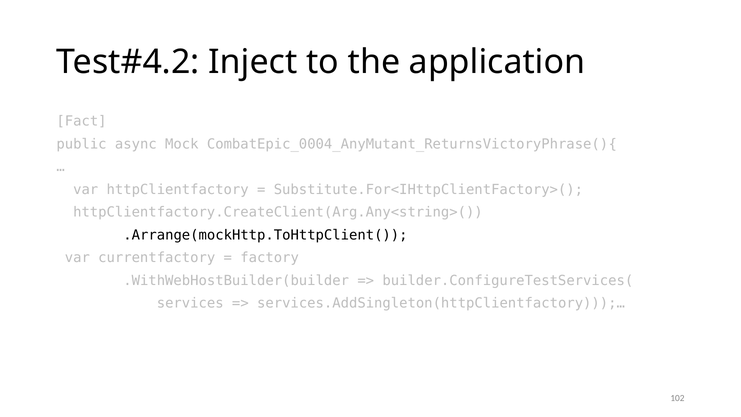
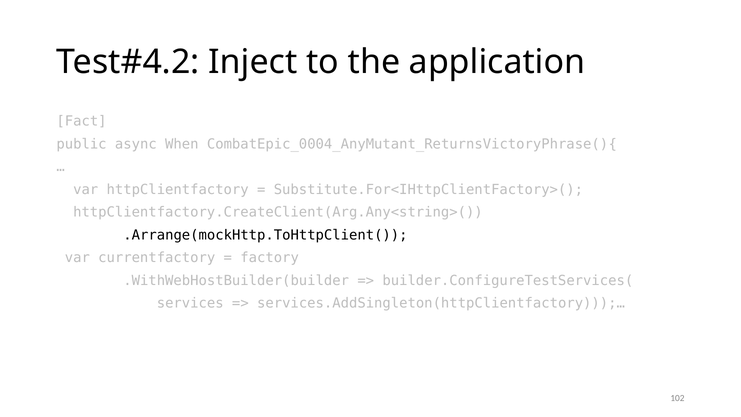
Mock: Mock -> When (182, 144)
